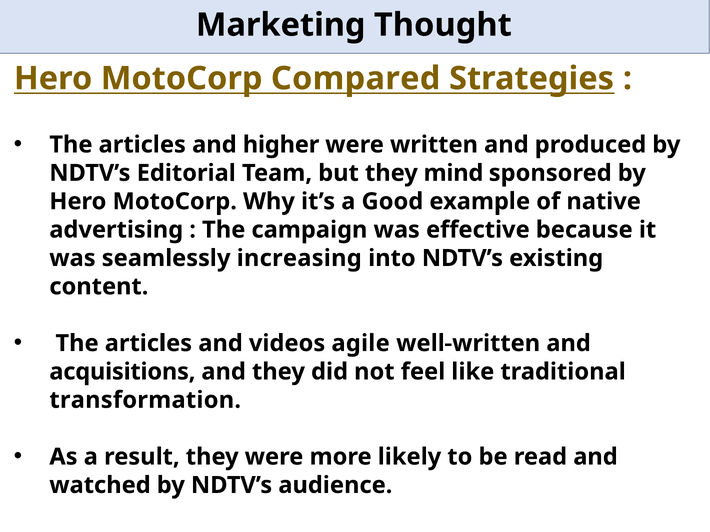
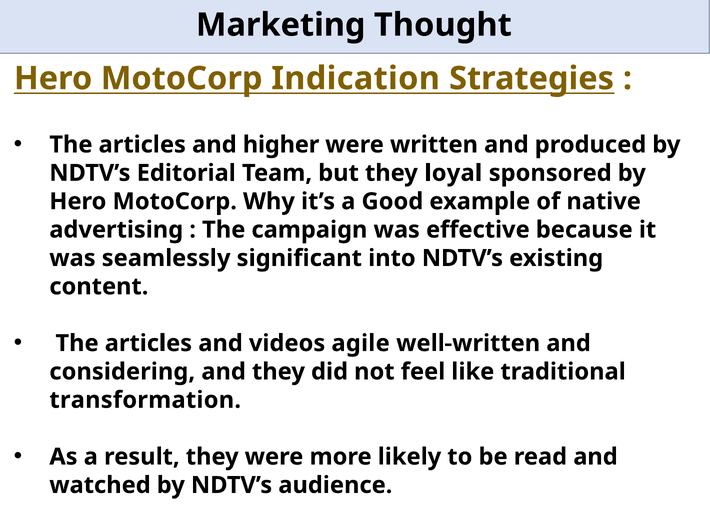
Compared: Compared -> Indication (356, 79)
mind: mind -> loyal (453, 173)
increasing: increasing -> significant (299, 258)
acquisitions: acquisitions -> considering (122, 372)
